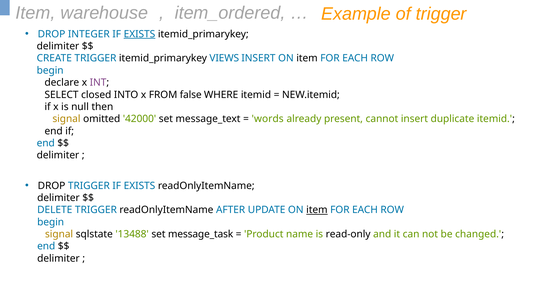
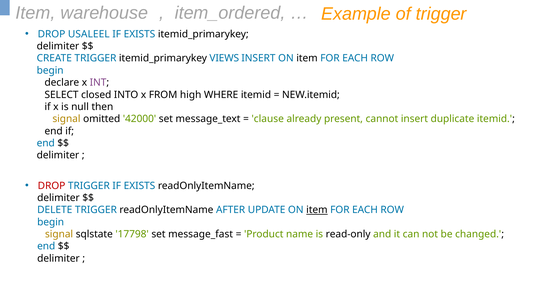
INTEGER: INTEGER -> USALEEL (89, 34)
EXISTS underline: present -> none (139, 34)
false: false -> high (191, 95)
words: words -> clause (268, 119)
DROP colour: black -> red (52, 185)
13488: 13488 -> 17798 (132, 234)
message_task: message_task -> message_fast (201, 234)
